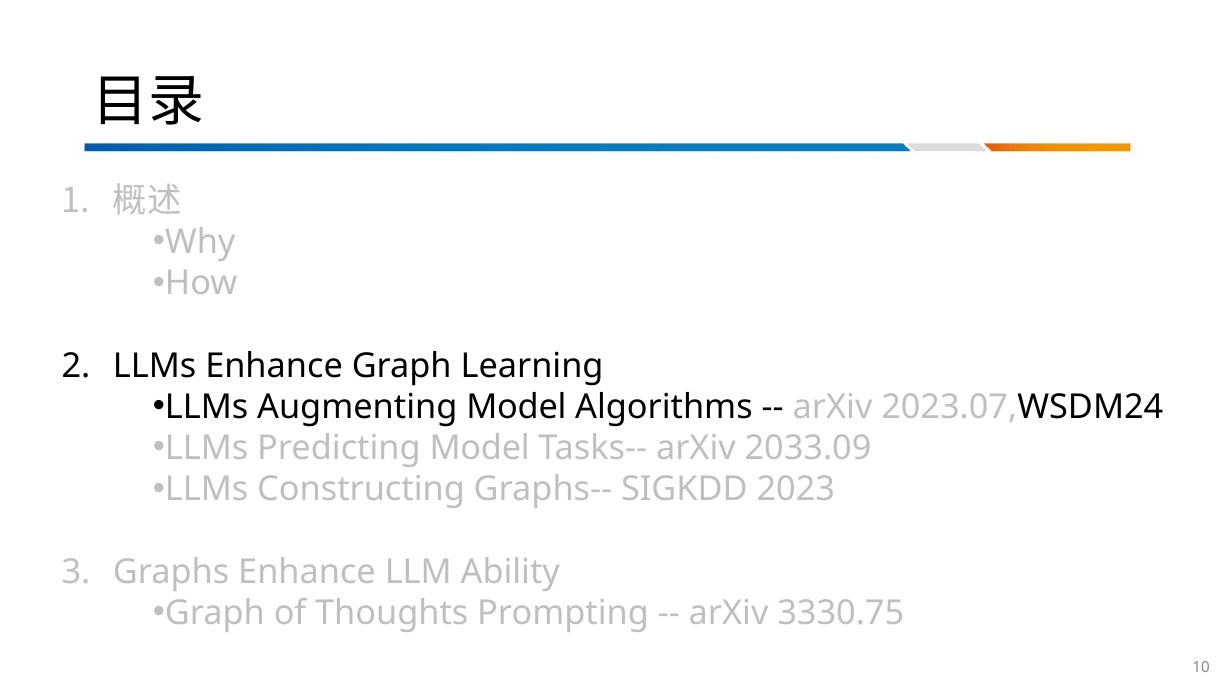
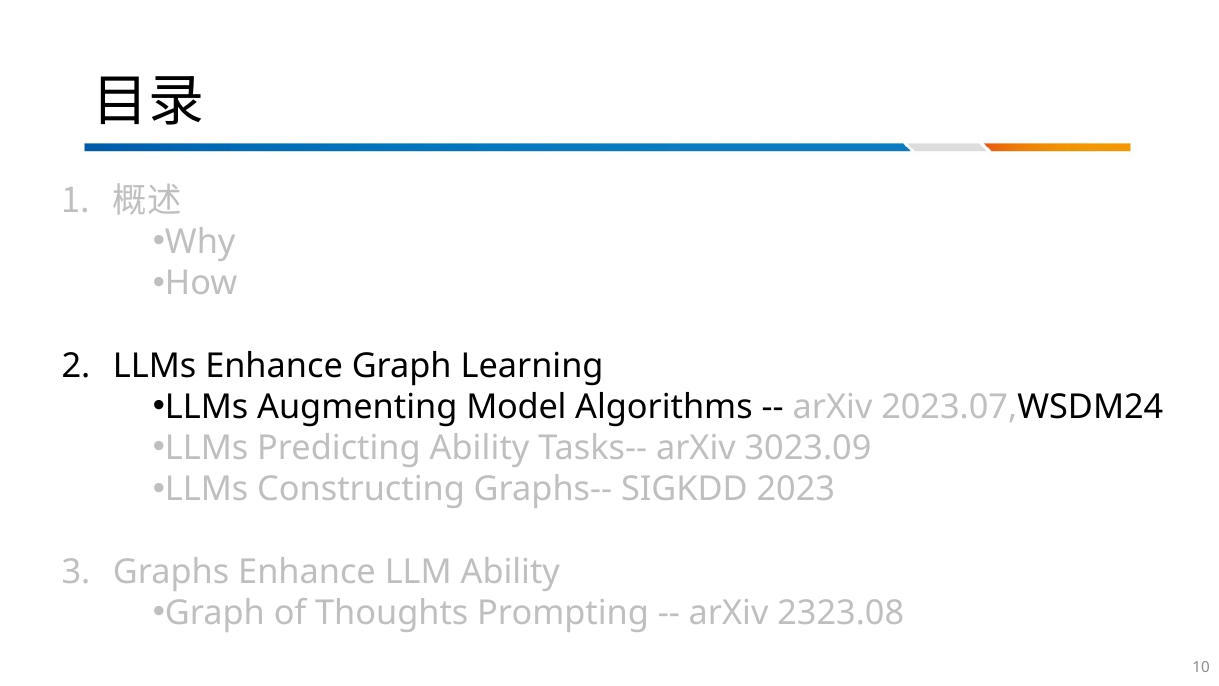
Predicting Model: Model -> Ability (480, 448)
2033.09: 2033.09 -> 3023.09 (808, 448)
3330.75: 3330.75 -> 2323.08 (841, 613)
